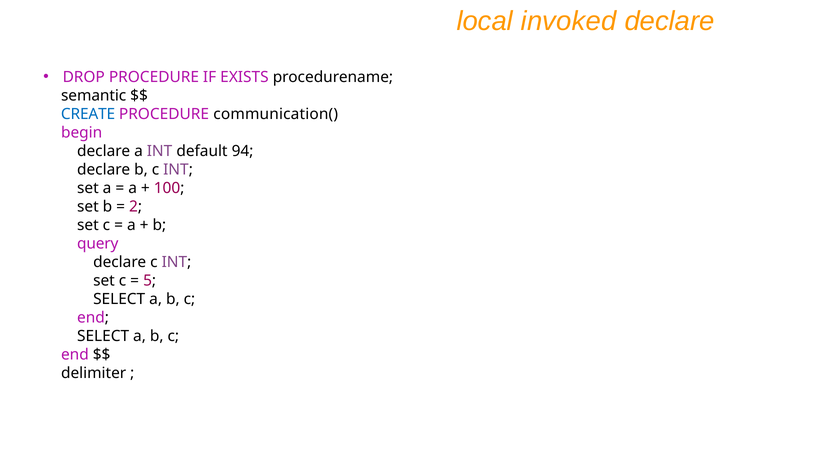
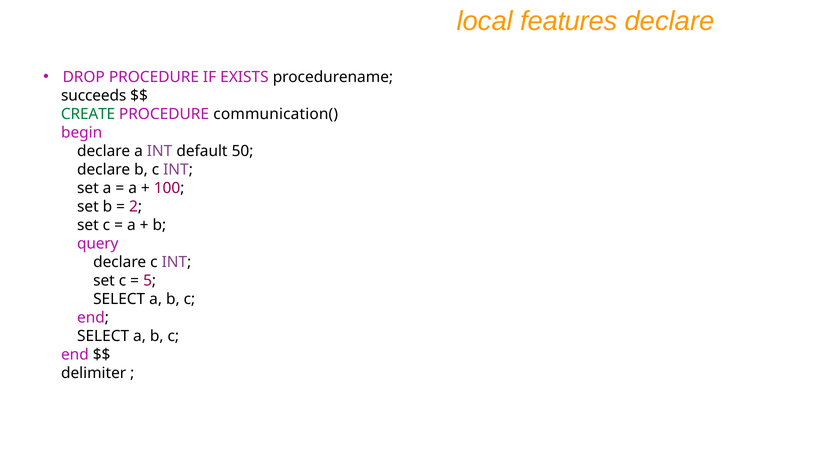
invoked: invoked -> features (569, 21)
semantic: semantic -> succeeds (94, 96)
CREATE colour: blue -> green (88, 114)
94: 94 -> 50 (243, 151)
